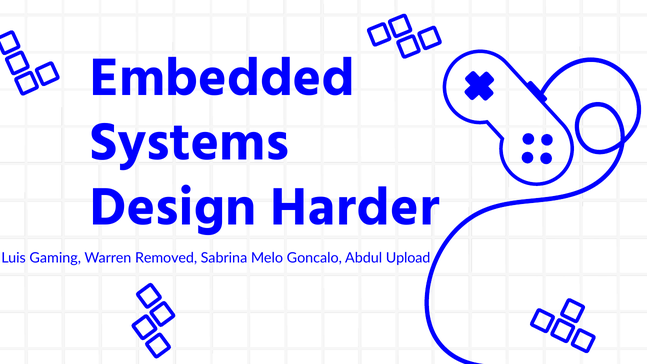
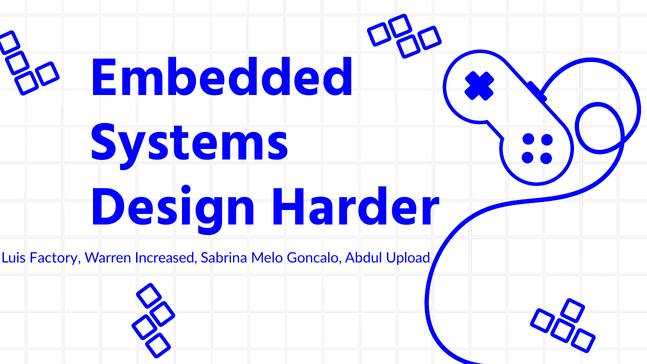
Gaming: Gaming -> Factory (55, 258)
Removed: Removed -> Increased (166, 258)
